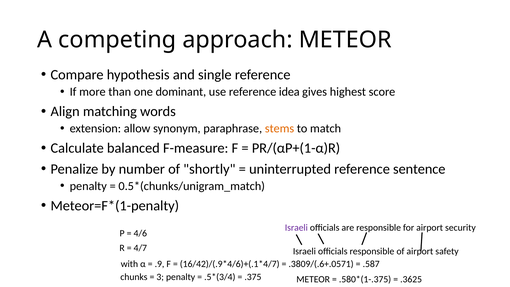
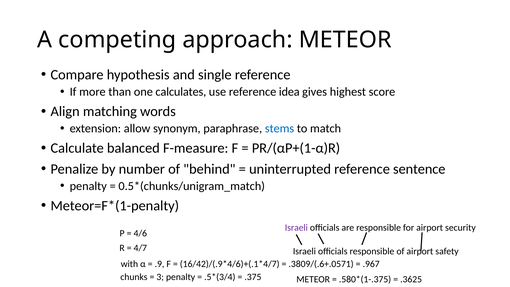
dominant: dominant -> calculates (181, 92)
stems colour: orange -> blue (280, 128)
shortly: shortly -> behind (209, 169)
.587: .587 -> .967 (371, 264)
